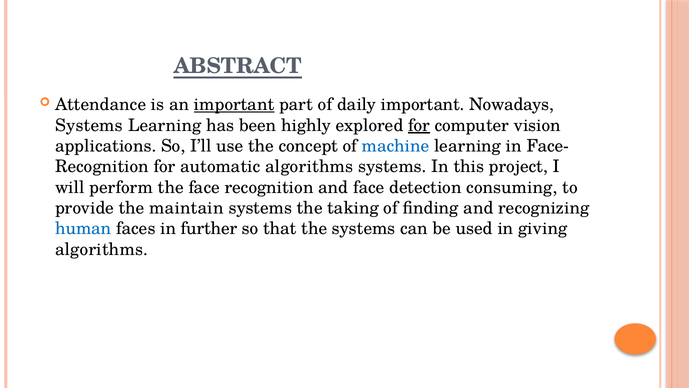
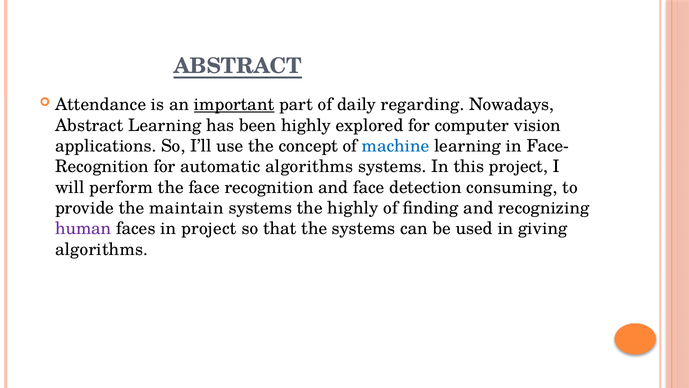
daily important: important -> regarding (423, 105)
Systems: Systems -> Abstract (89, 125)
for underline: present -> none (419, 125)
the taking: taking -> highly (353, 208)
human colour: blue -> purple (83, 229)
in further: further -> project (209, 229)
